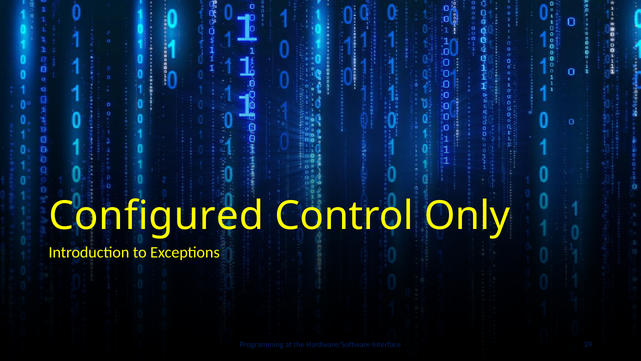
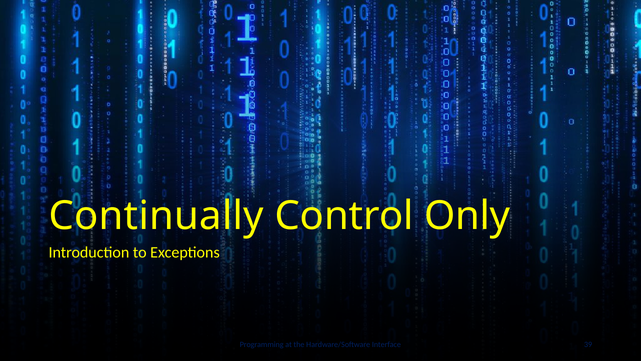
Configured: Configured -> Continually (156, 216)
